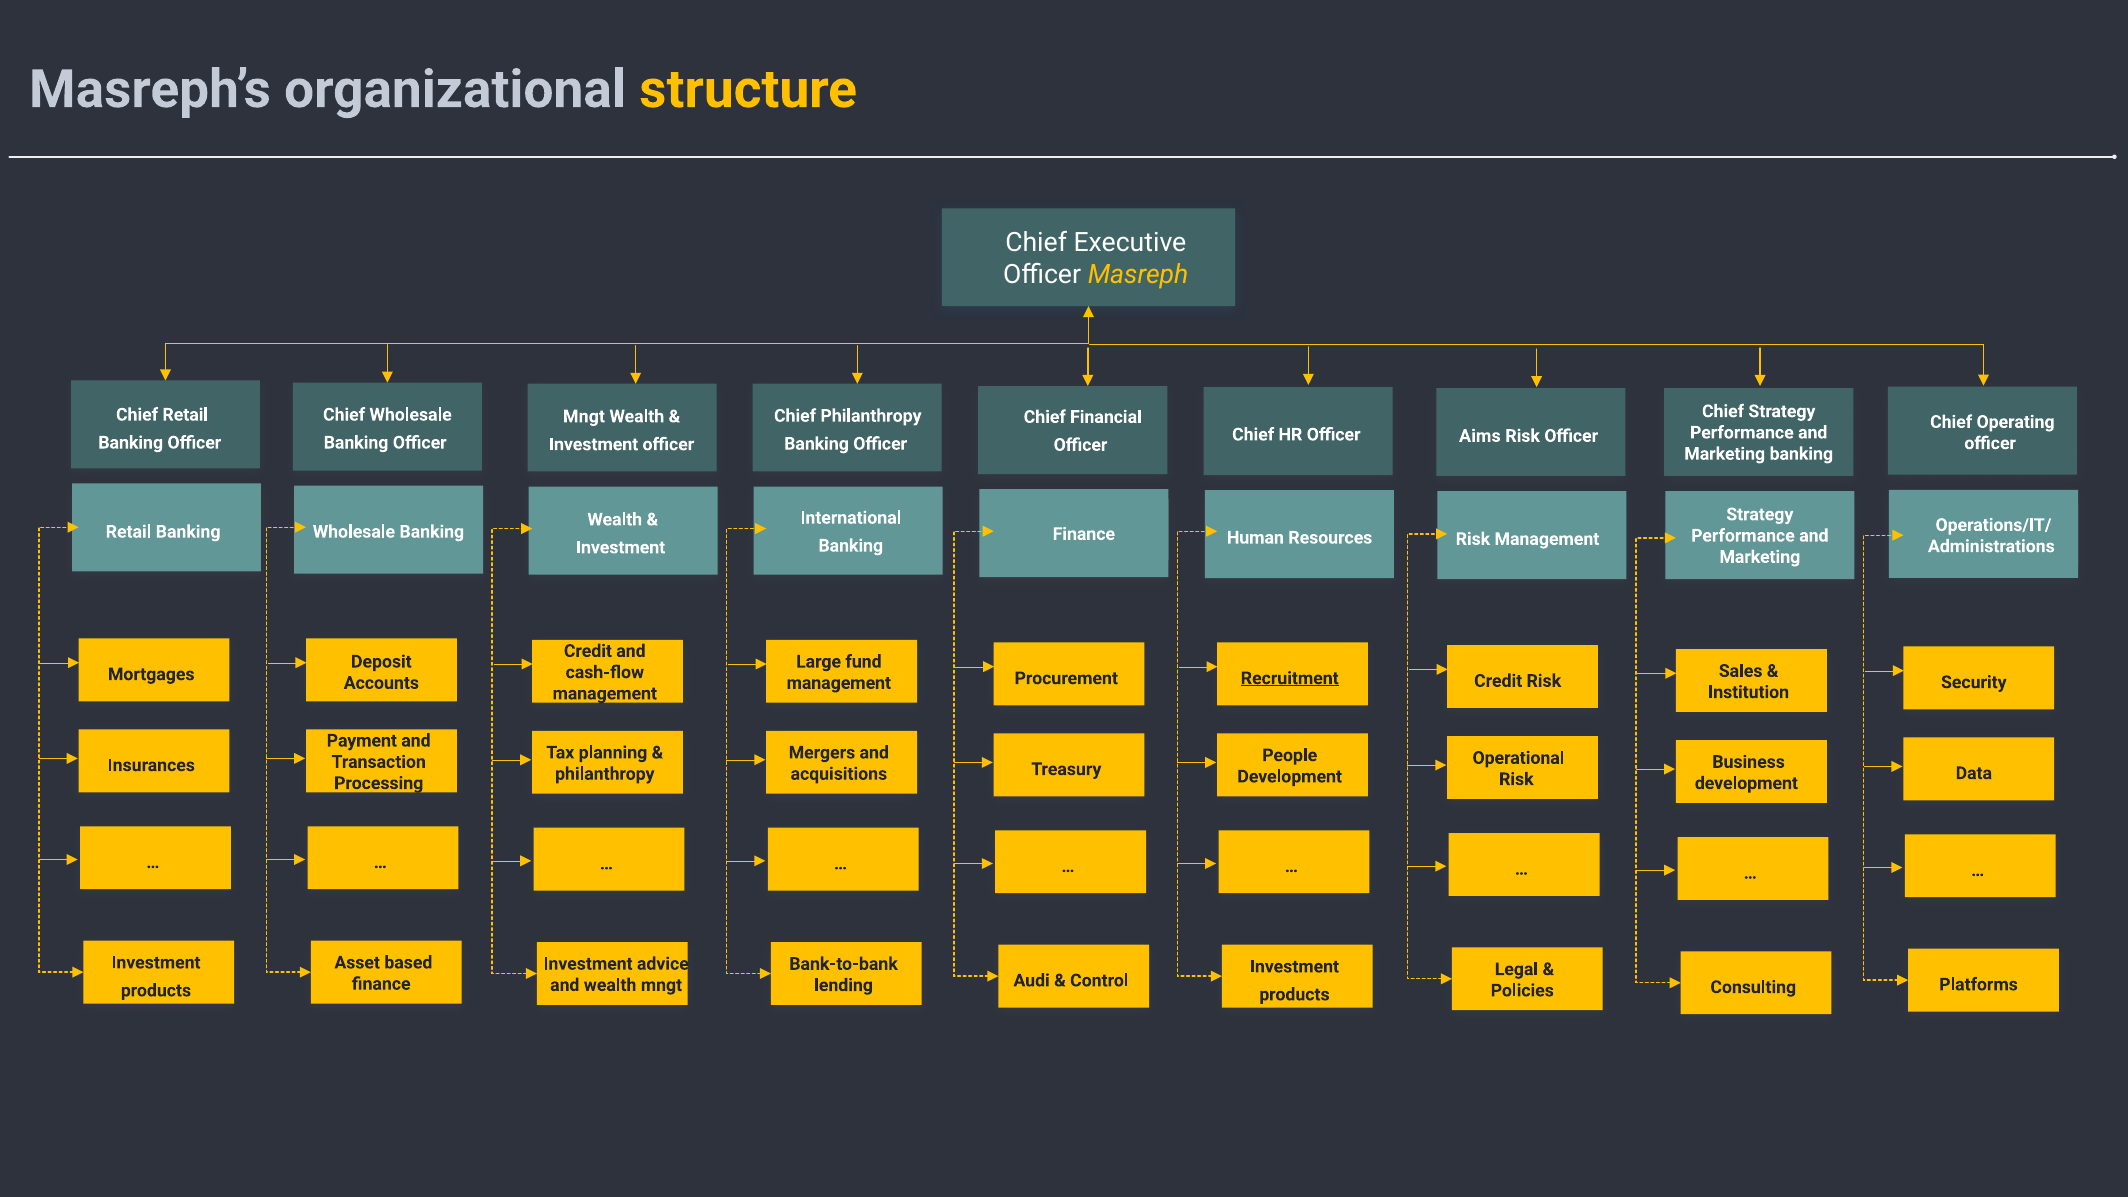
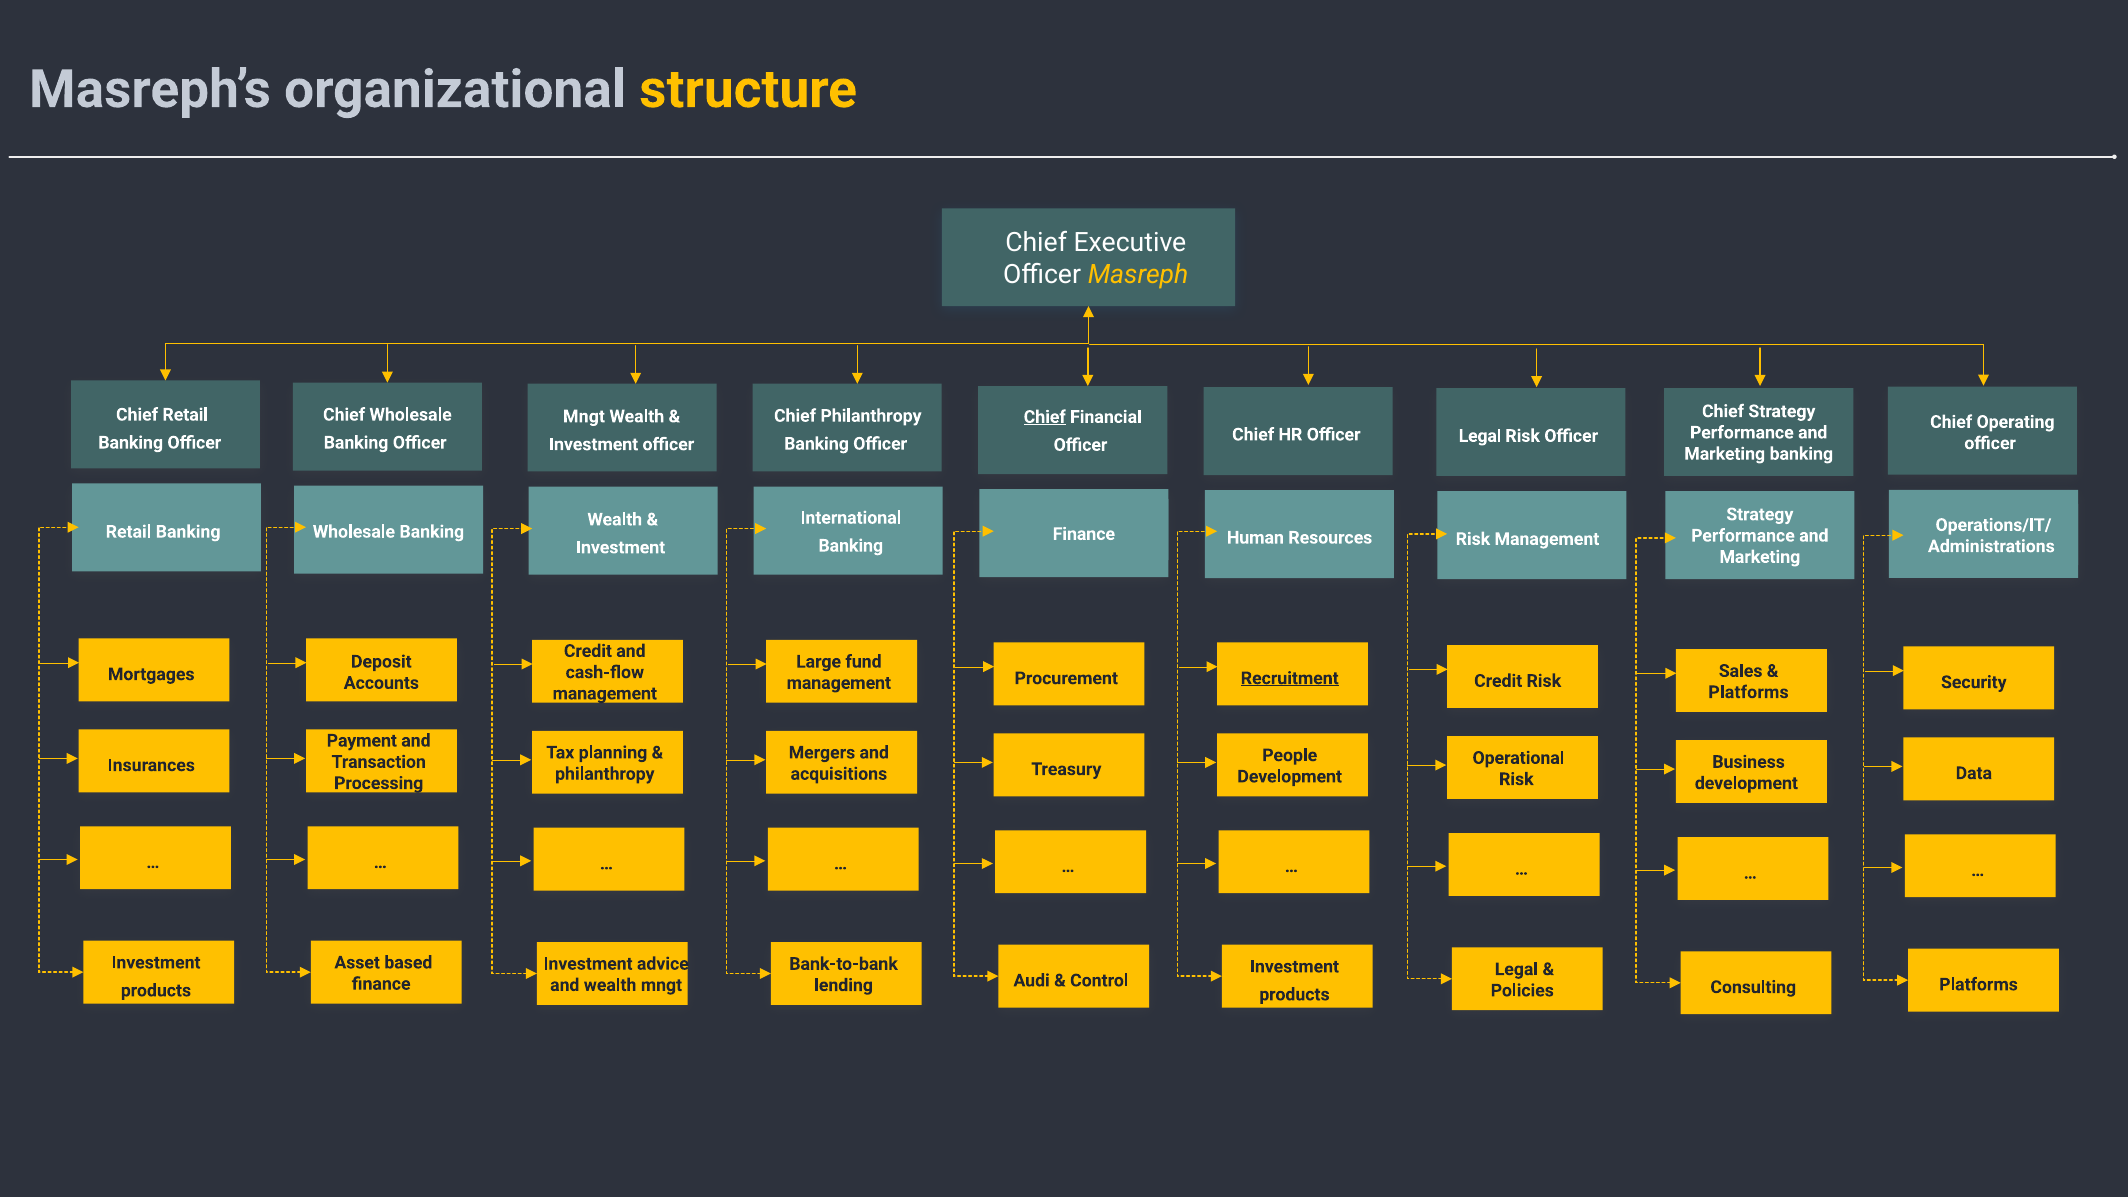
Chief underline: none -> present (1045, 417)
Officer Aims: Aims -> Legal (1480, 436)
Institution: Institution -> Platforms (1748, 692)
